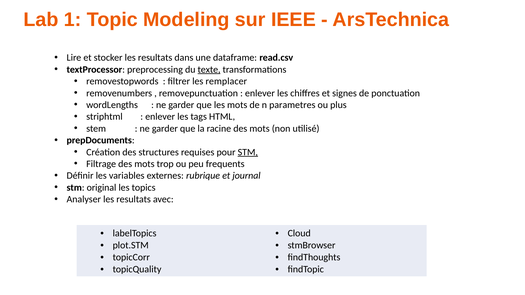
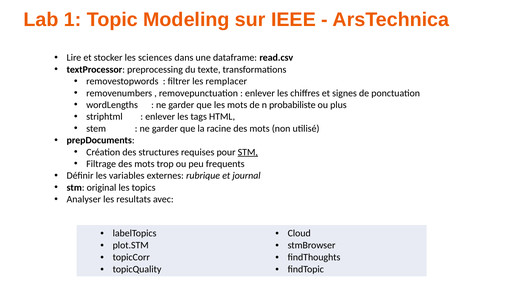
stocker les resultats: resultats -> sciences (155, 58)
texte underline: present -> none (209, 70)
parametres: parametres -> probabiliste (292, 105)
